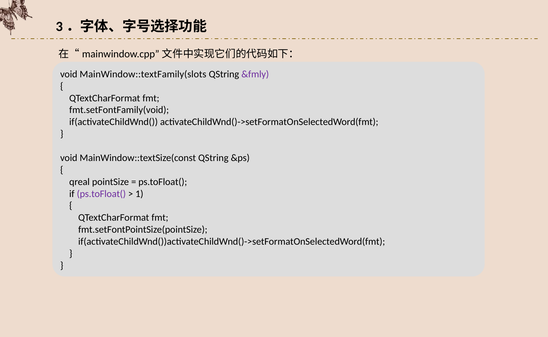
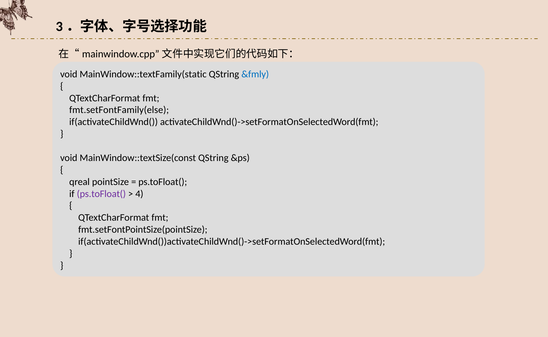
MainWindow::textFamily(slots: MainWindow::textFamily(slots -> MainWindow::textFamily(static (143, 74)
&fmly colour: purple -> blue (255, 74)
fmt.setFontFamily(void: fmt.setFontFamily(void -> fmt.setFontFamily(else (119, 110)
1: 1 -> 4 (139, 194)
